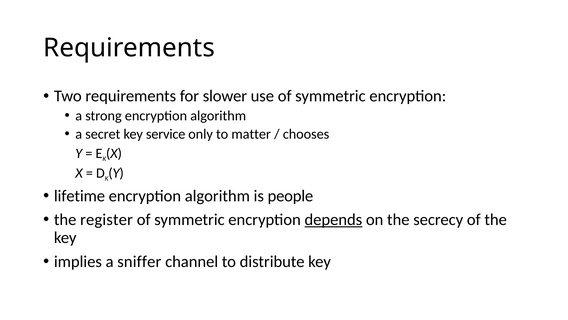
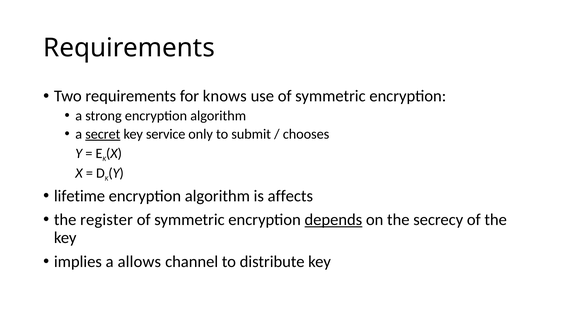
slower: slower -> knows (225, 96)
secret underline: none -> present (103, 134)
matter: matter -> submit (251, 134)
people: people -> affects (290, 196)
sniffer: sniffer -> allows (139, 261)
